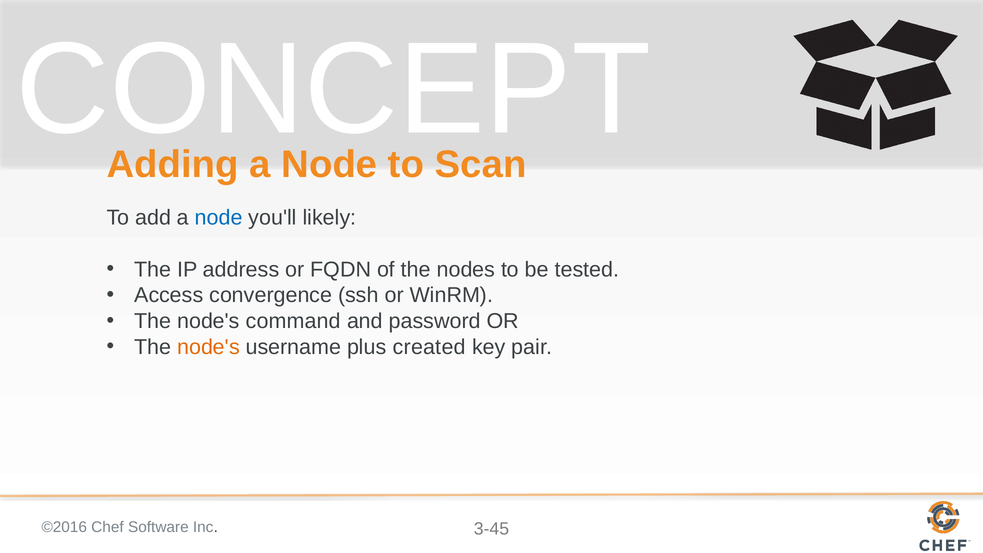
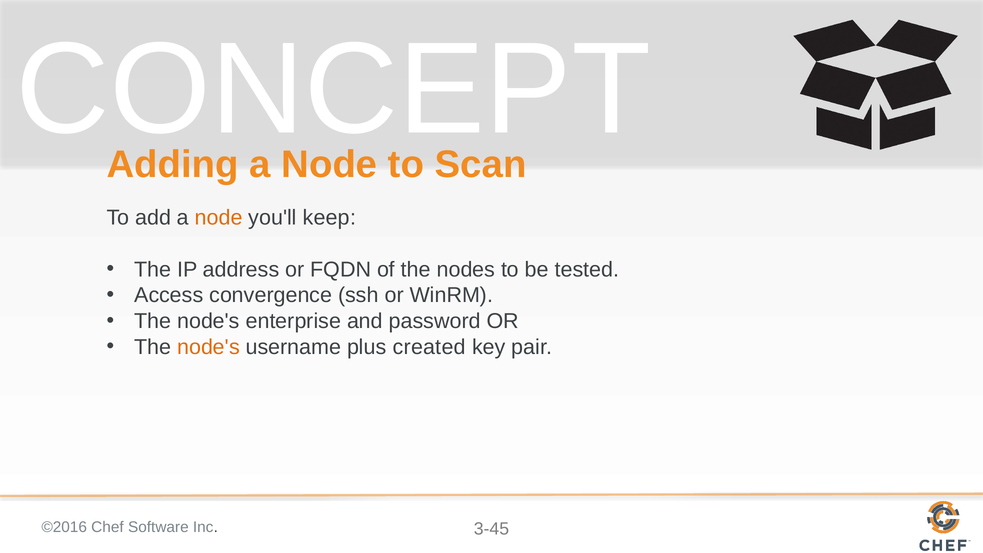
node colour: blue -> orange (219, 218)
likely: likely -> keep (329, 218)
command: command -> enterprise (293, 321)
